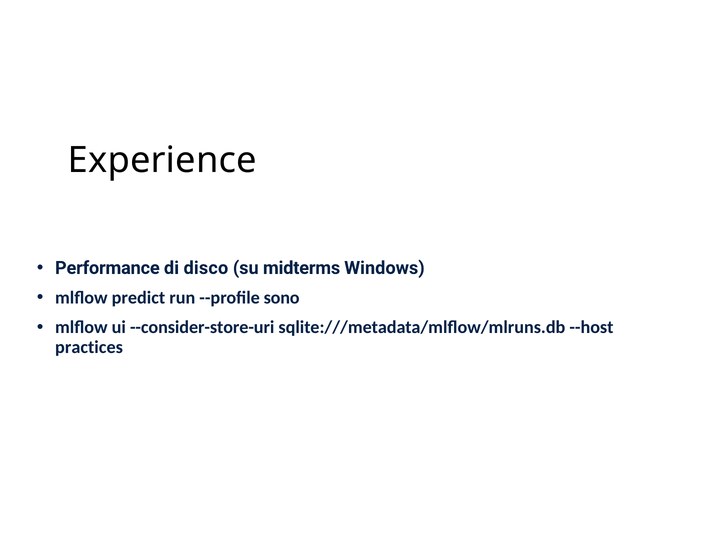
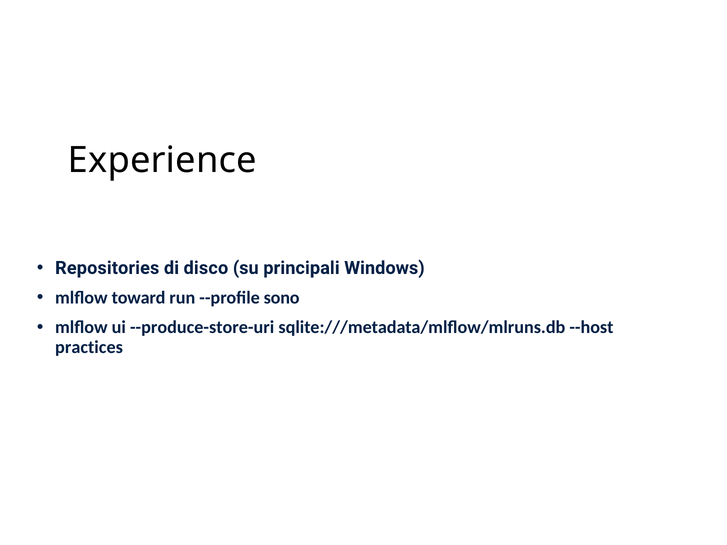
Performance: Performance -> Repositories (107, 268)
midterms: midterms -> principali (301, 268)
predict: predict -> toward (139, 298)
--consider-store-uri: --consider-store-uri -> --produce-store-uri (202, 328)
